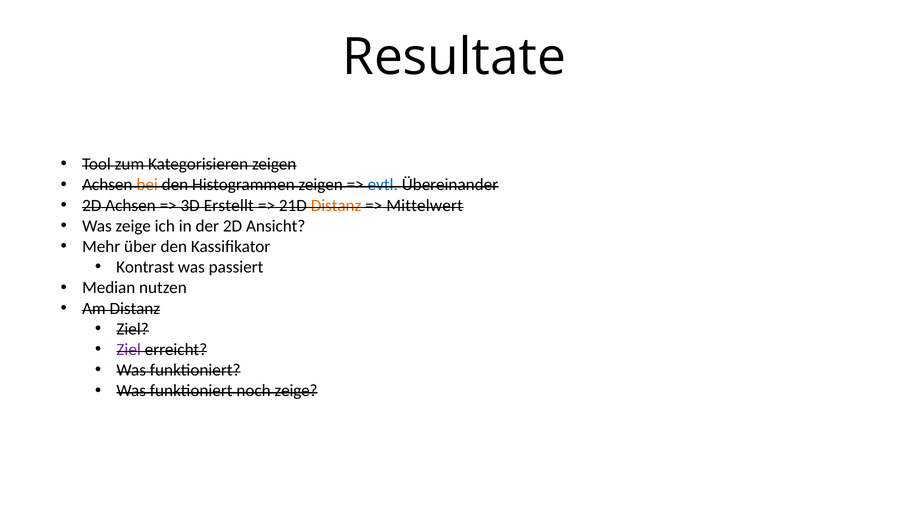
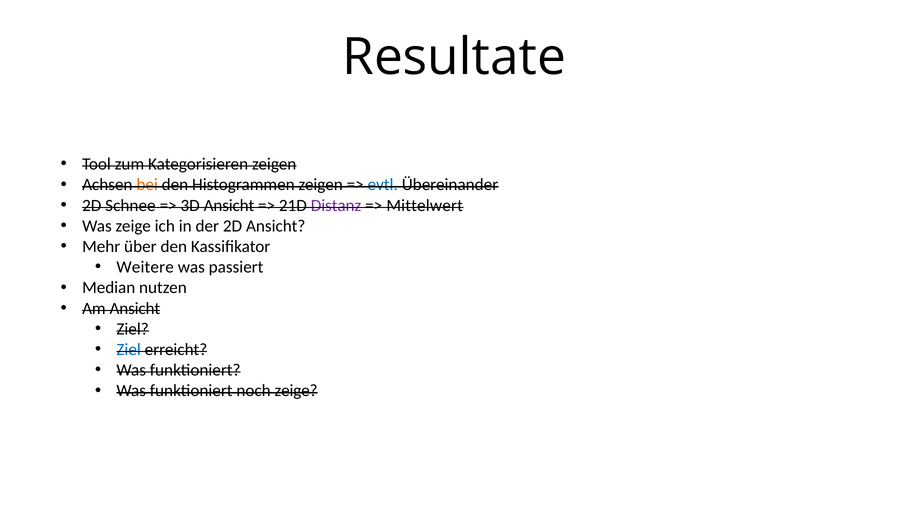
2D Achsen: Achsen -> Schnee (130, 205)
3D Erstellt: Erstellt -> Ansicht (229, 205)
Distanz colour: orange -> purple (336, 205)
Kontrast: Kontrast -> Weitere (145, 267)
Am Distanz: Distanz -> Ansicht (135, 308)
Ziel colour: purple -> blue (129, 349)
